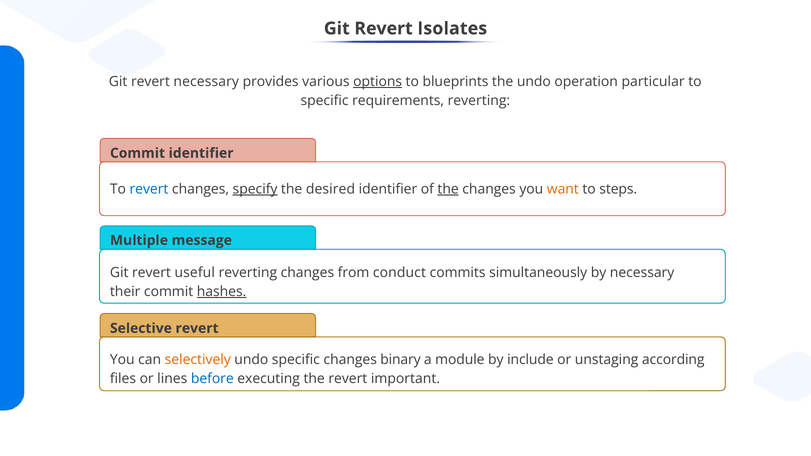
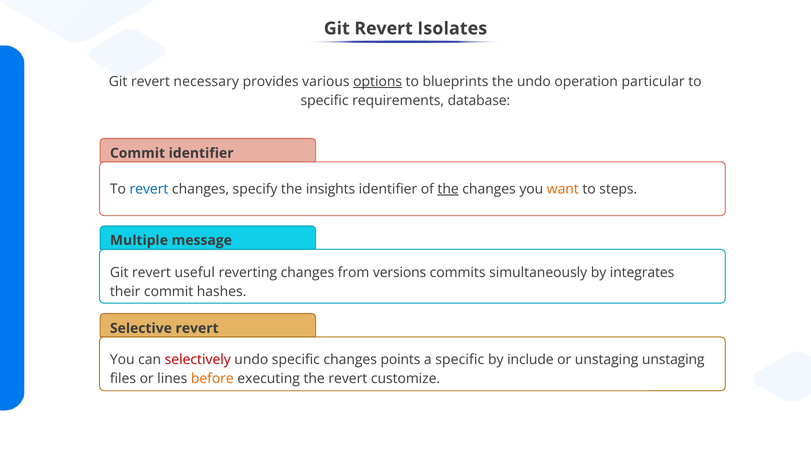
requirements reverting: reverting -> database (479, 101)
specify underline: present -> none (255, 189)
desired: desired -> insights (331, 189)
conduct: conduct -> versions (400, 273)
by necessary: necessary -> integrates (642, 273)
hashes underline: present -> none (222, 292)
selectively colour: orange -> red (198, 360)
binary: binary -> points (400, 360)
a module: module -> specific (460, 360)
unstaging according: according -> unstaging (673, 360)
before colour: blue -> orange (212, 379)
important: important -> customize (406, 379)
